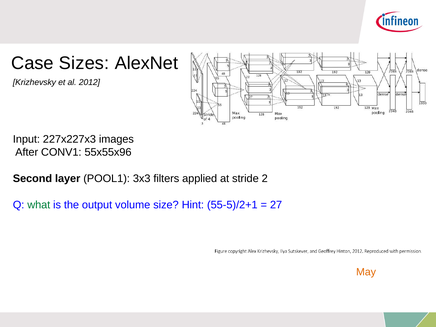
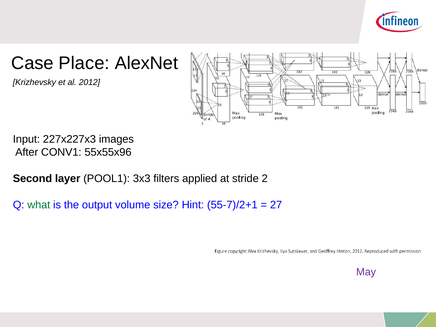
Sizes: Sizes -> Place (84, 63)
55-5)/2+1: 55-5)/2+1 -> 55-7)/2+1 (232, 205)
May colour: orange -> purple (366, 272)
